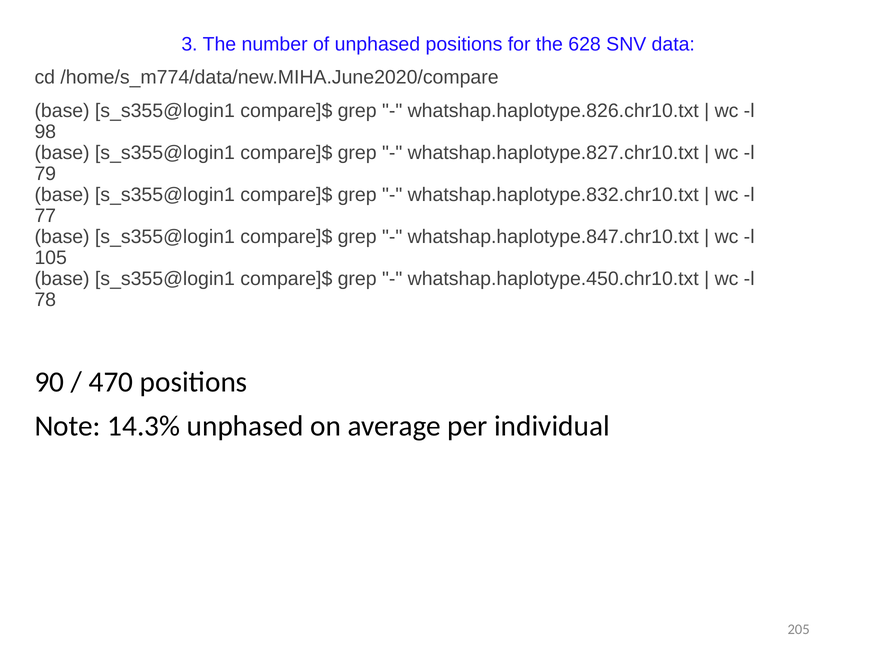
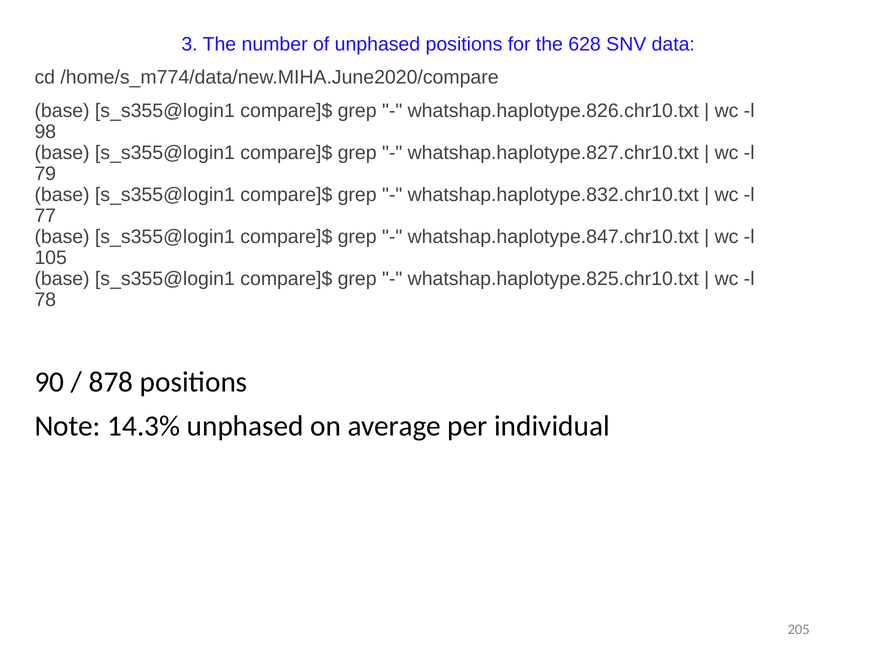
whatshap.haplotype.450.chr10.txt: whatshap.haplotype.450.chr10.txt -> whatshap.haplotype.825.chr10.txt (553, 279)
470: 470 -> 878 (111, 382)
